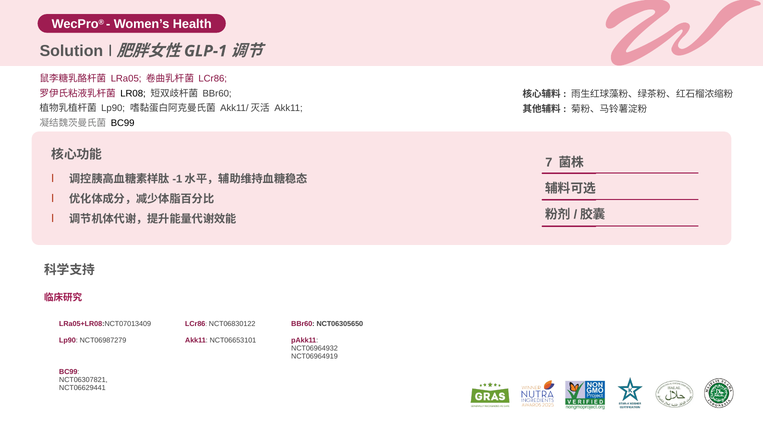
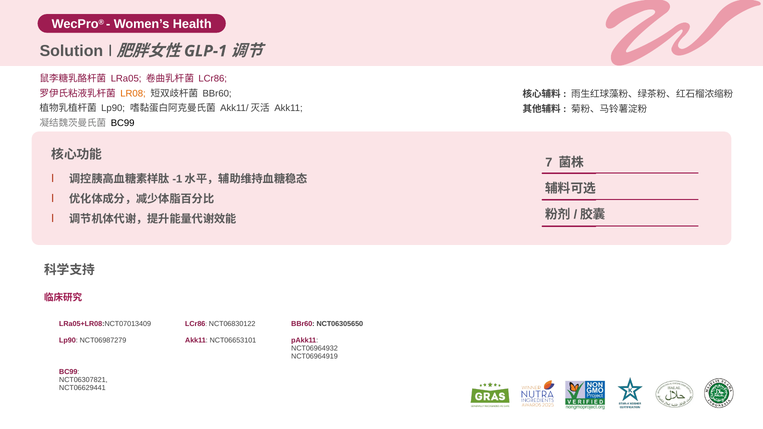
LR08 colour: black -> orange (133, 93)
